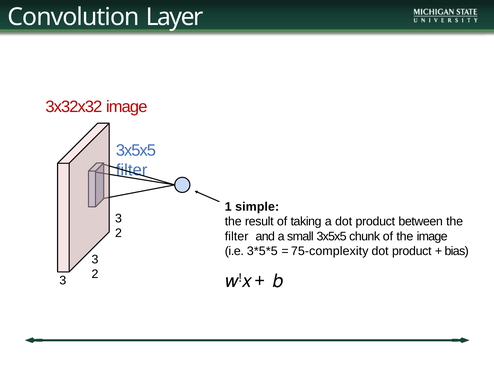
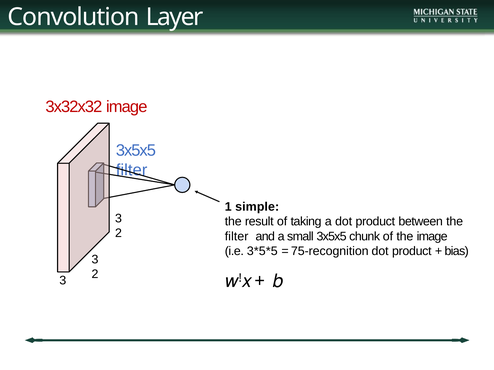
75-complexity: 75-complexity -> 75-recognition (330, 252)
